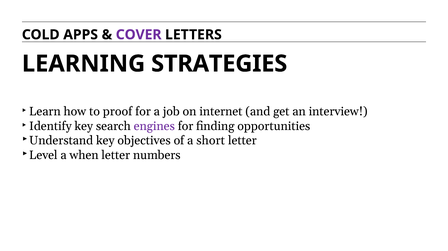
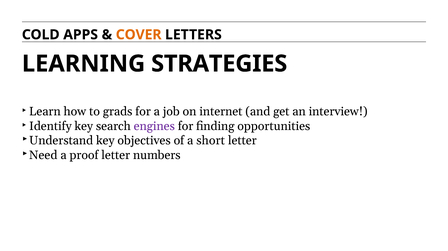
COVER colour: purple -> orange (139, 35)
proof: proof -> grads (118, 112)
Level: Level -> Need (43, 156)
when: when -> proof (84, 156)
